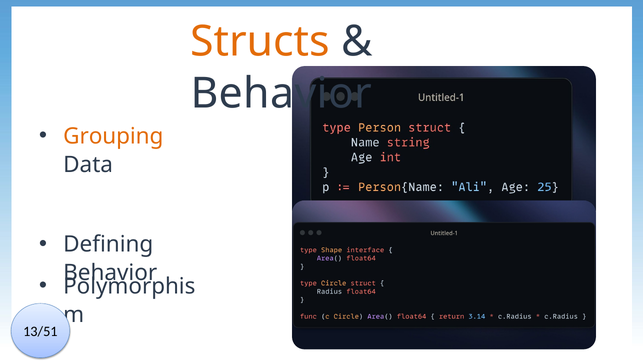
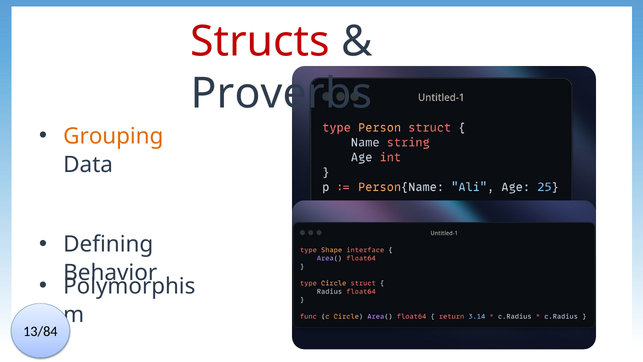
Structs colour: orange -> red (260, 41)
Behavior: Behavior -> Proverbs (281, 94)
13/51: 13/51 -> 13/84 (40, 331)
